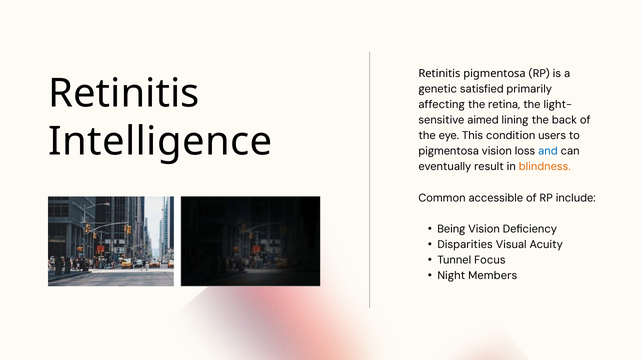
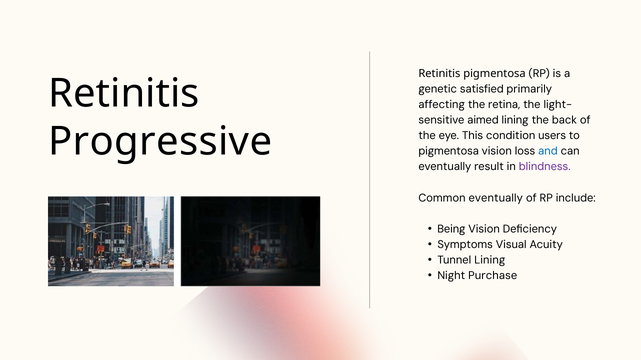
Intelligence: Intelligence -> Progressive (160, 142)
blindness colour: orange -> purple (545, 167)
Common accessible: accessible -> eventually (496, 198)
Disparities: Disparities -> Symptoms (465, 245)
Tunnel Focus: Focus -> Lining (490, 260)
Members: Members -> Purchase (493, 276)
